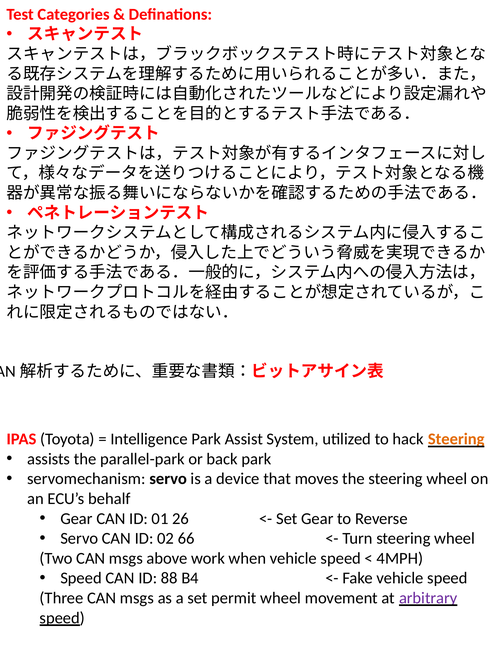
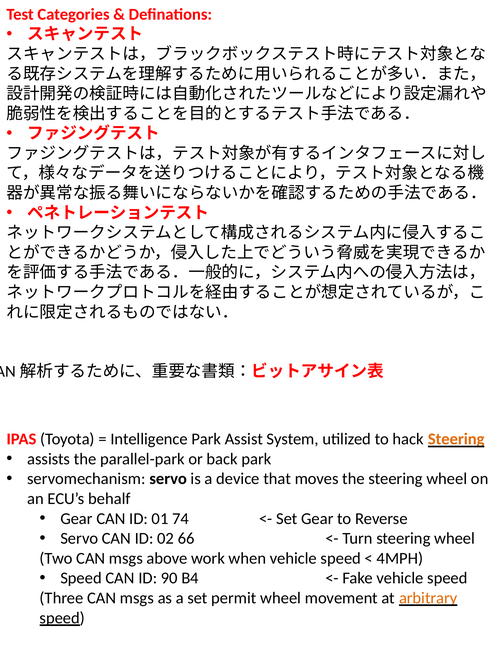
26: 26 -> 74 (181, 519)
88: 88 -> 90 (169, 579)
arbitrary colour: purple -> orange (428, 599)
